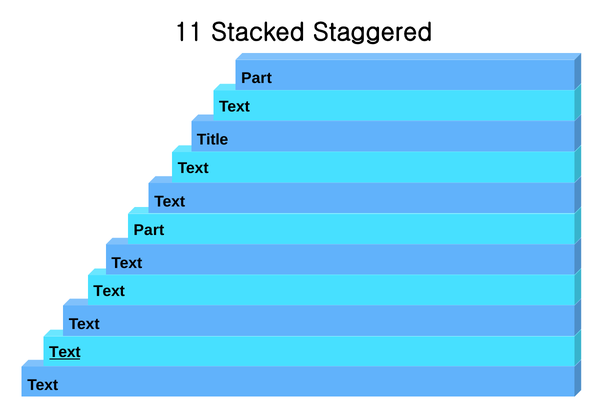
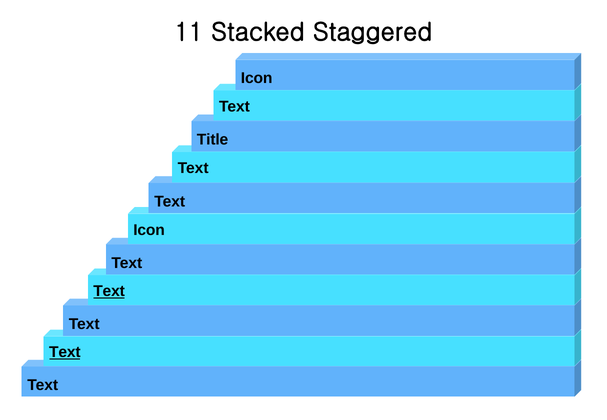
Part: Part -> Icon (257, 78)
Part: Part -> Icon (149, 230)
Text underline: none -> present (109, 291)
